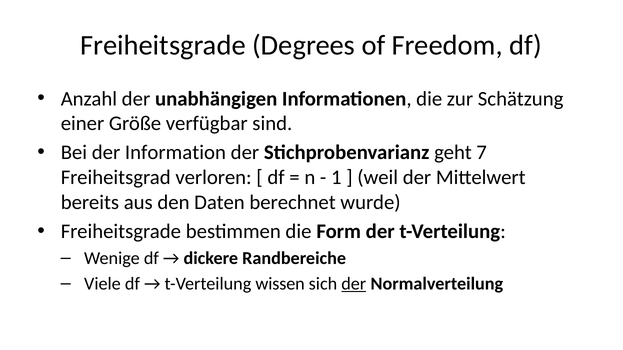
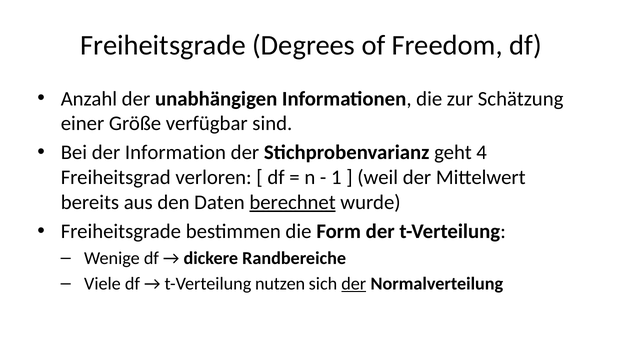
7: 7 -> 4 (482, 153)
berechnet underline: none -> present (293, 203)
wissen: wissen -> nutzen (280, 284)
